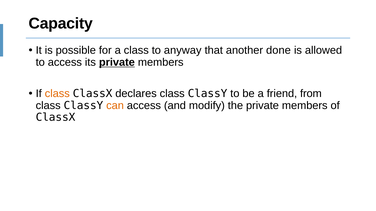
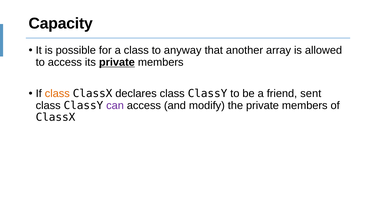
done: done -> array (279, 50)
from: from -> sent (311, 94)
can colour: orange -> purple (115, 106)
